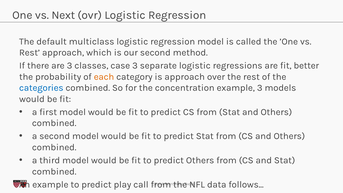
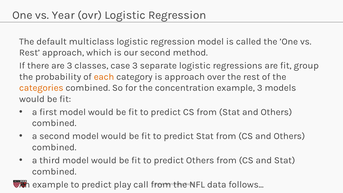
Next: Next -> Year (63, 15)
better: better -> group (306, 66)
categories colour: blue -> orange (41, 88)
